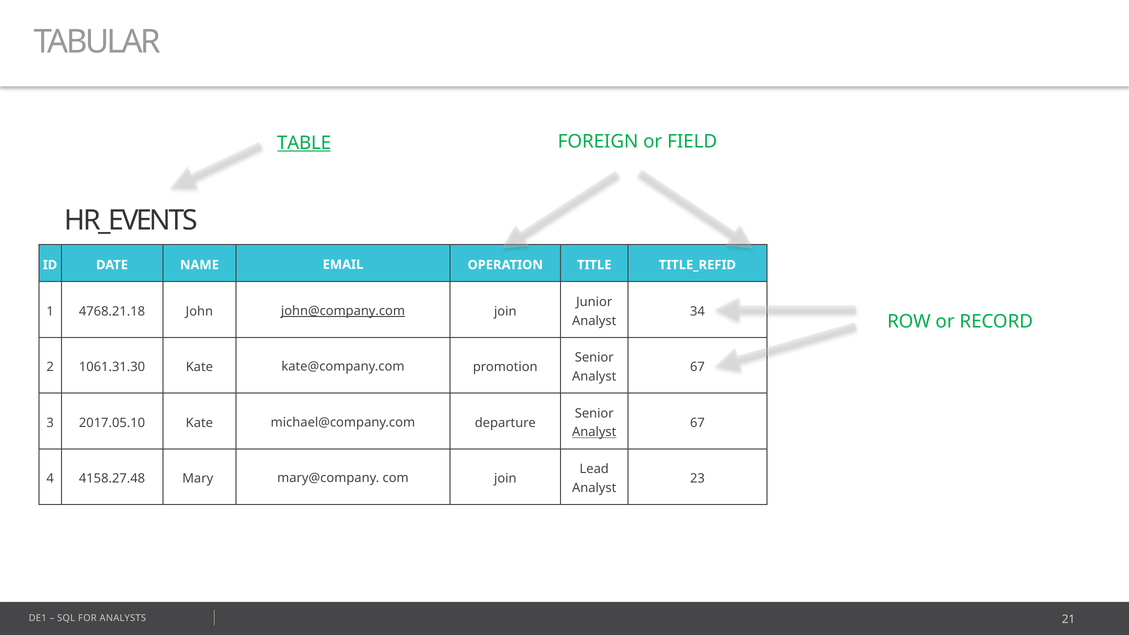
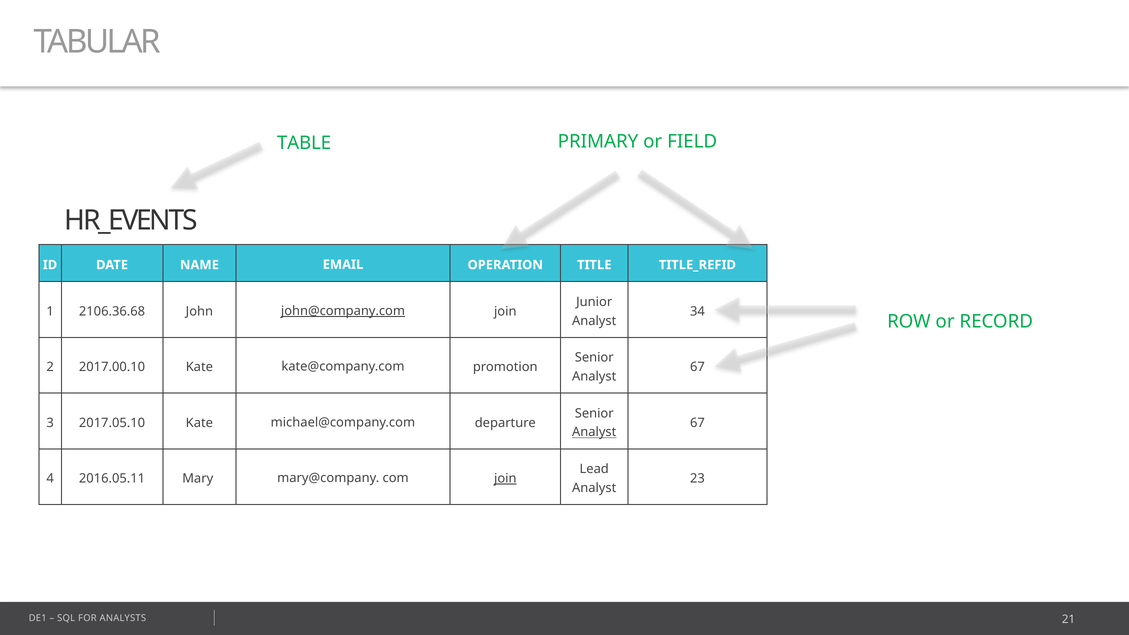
FOREIGN: FOREIGN -> PRIMARY (598, 142)
TABLE underline: present -> none (304, 143)
4768.21.18: 4768.21.18 -> 2106.36.68 (112, 311)
1061.31.30: 1061.31.30 -> 2017.00.10 (112, 367)
4158.27.48: 4158.27.48 -> 2016.05.11 (112, 479)
join underline: none -> present (505, 479)
